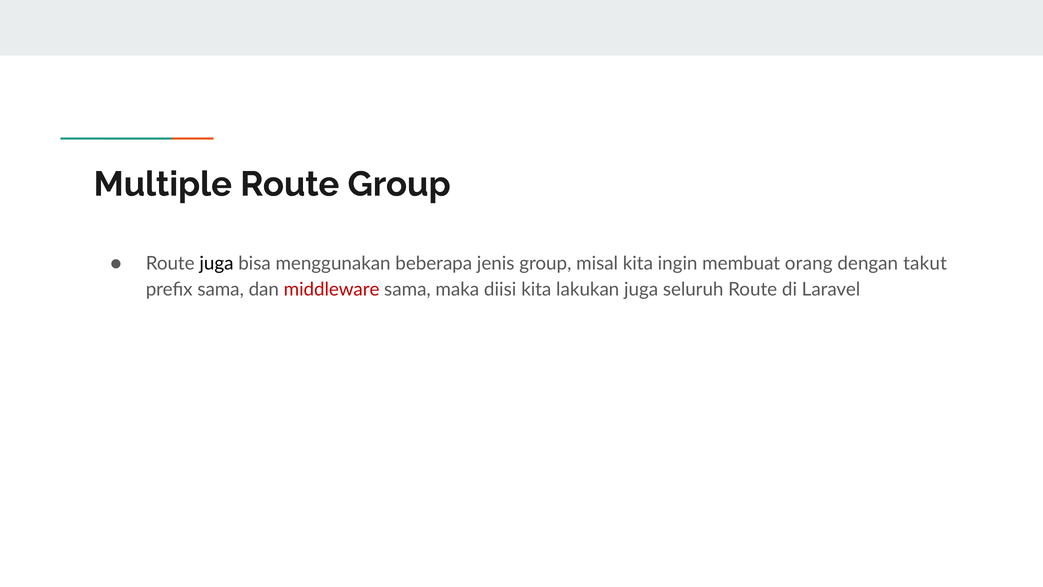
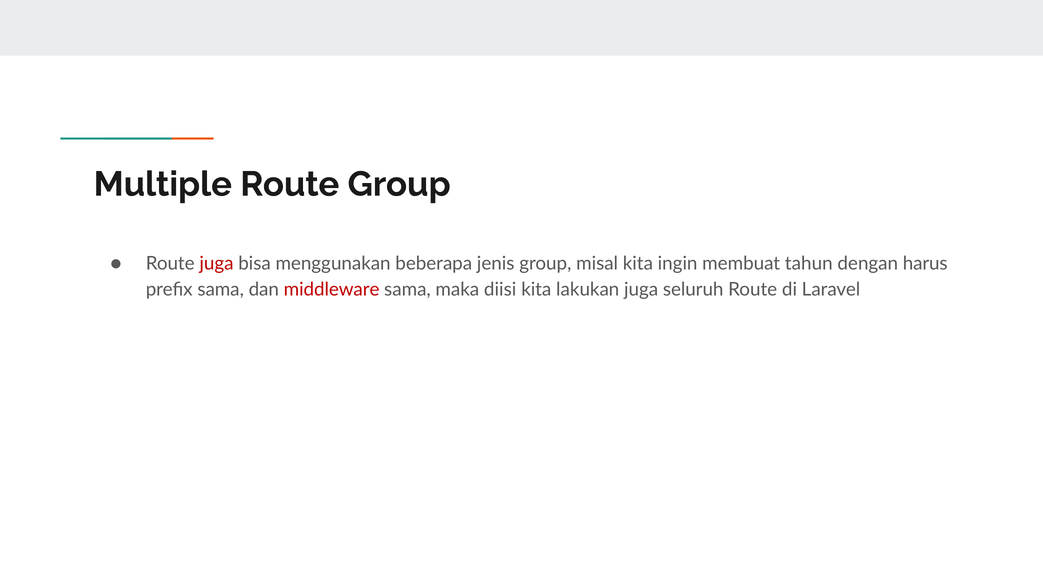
juga colour: black -> red (216, 263)
orang: orang -> tahun (809, 263)
takut: takut -> harus (925, 263)
